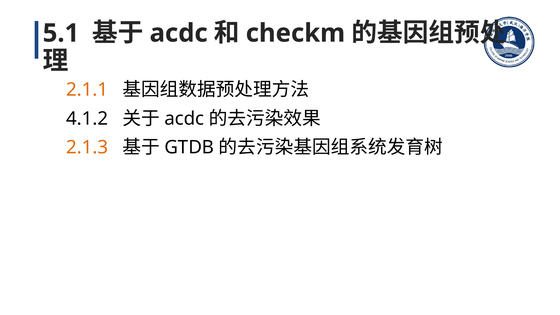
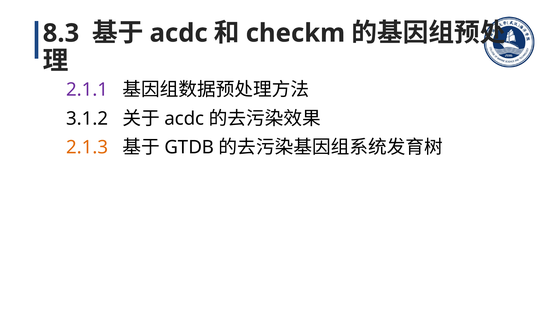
5.1: 5.1 -> 8.3 (61, 33)
2.1.1 colour: orange -> purple (87, 90)
4.1.2: 4.1.2 -> 3.1.2 (87, 119)
